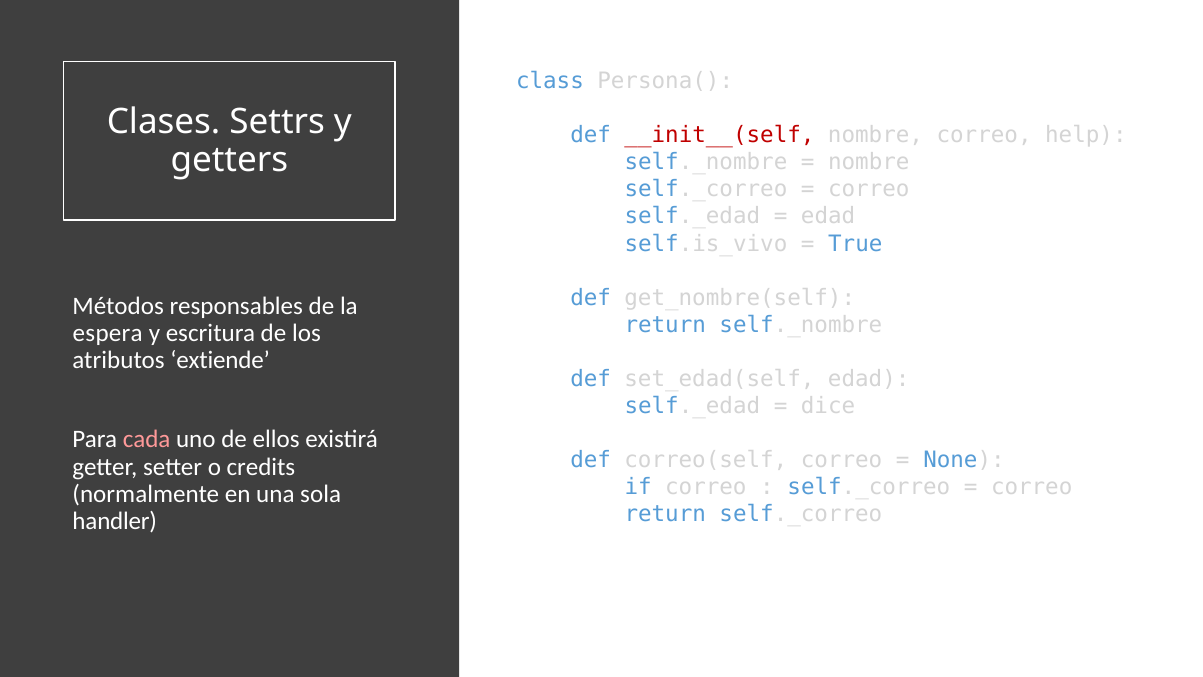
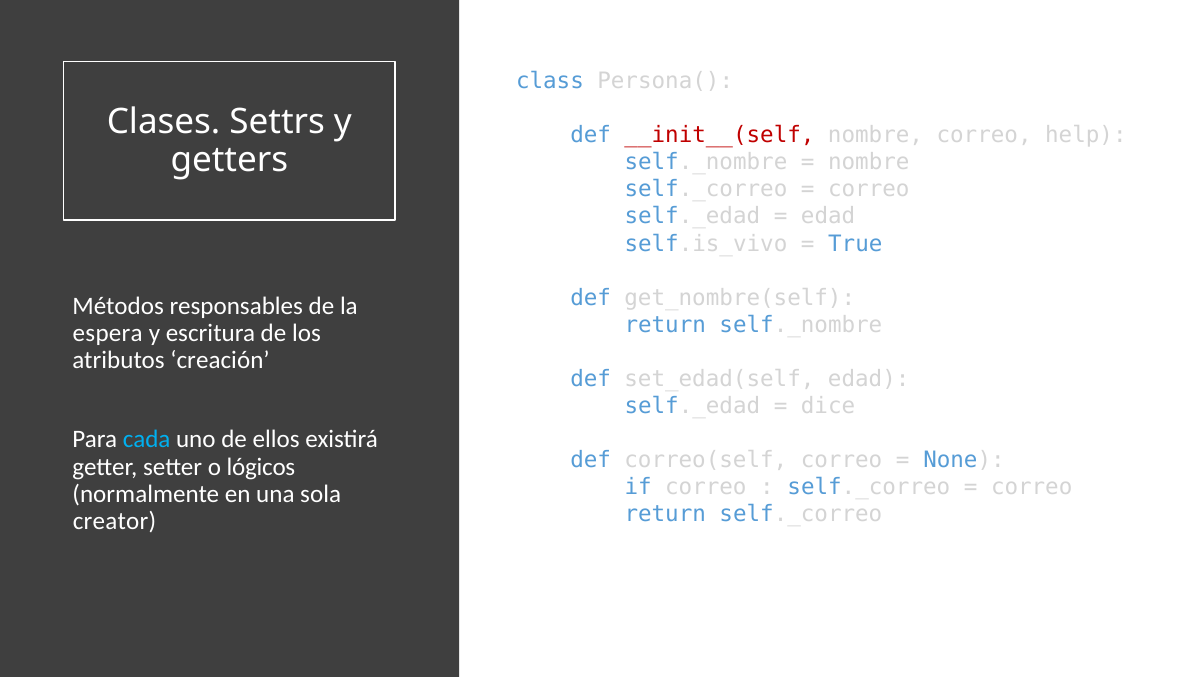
extiende: extiende -> creación (220, 360)
cada colour: pink -> light blue (147, 439)
credits: credits -> lógicos (261, 467)
handler: handler -> creator (115, 521)
